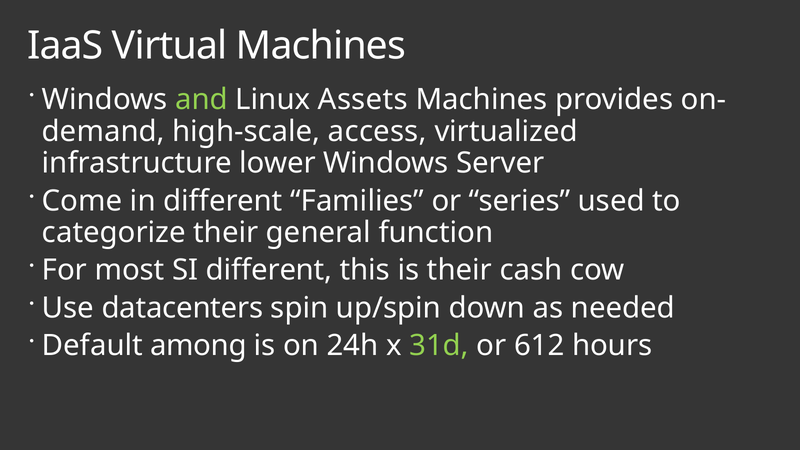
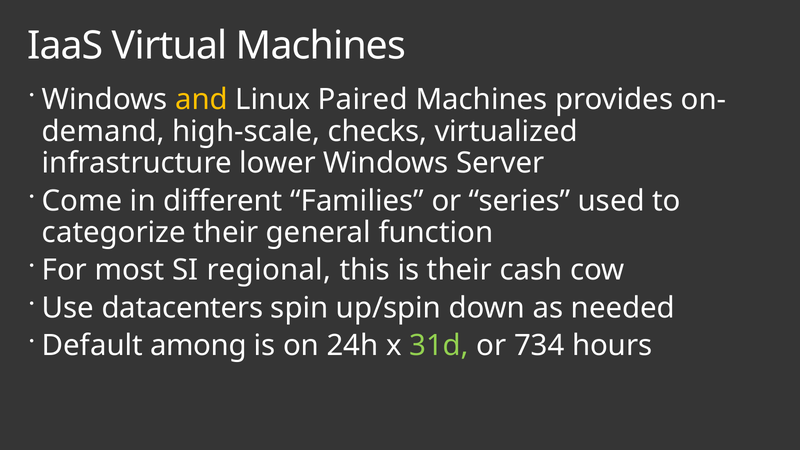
and colour: light green -> yellow (201, 100)
Assets: Assets -> Paired (363, 100)
access: access -> checks (378, 131)
SI different: different -> regional (269, 270)
612: 612 -> 734 (539, 346)
